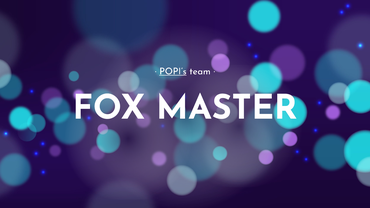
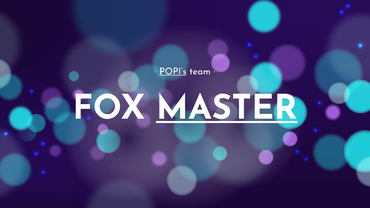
MASTER underline: none -> present (227, 108)
